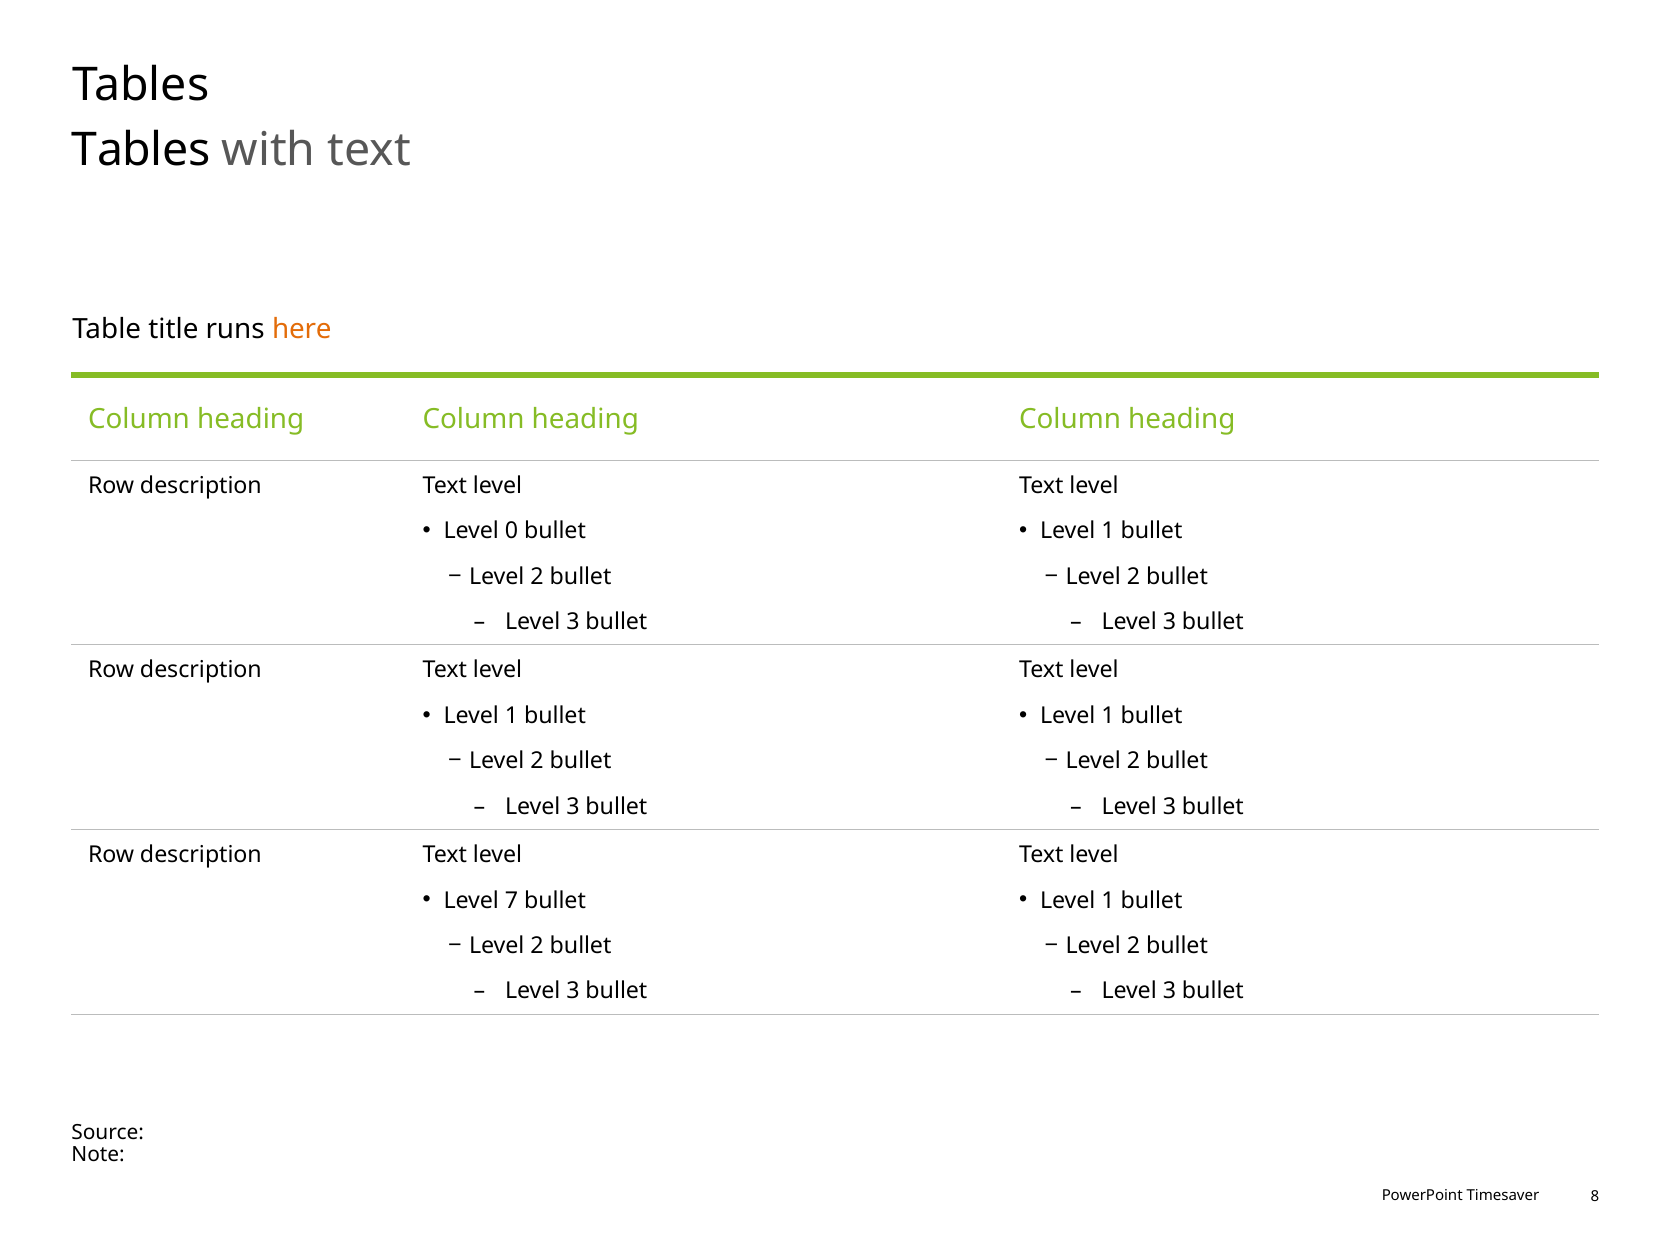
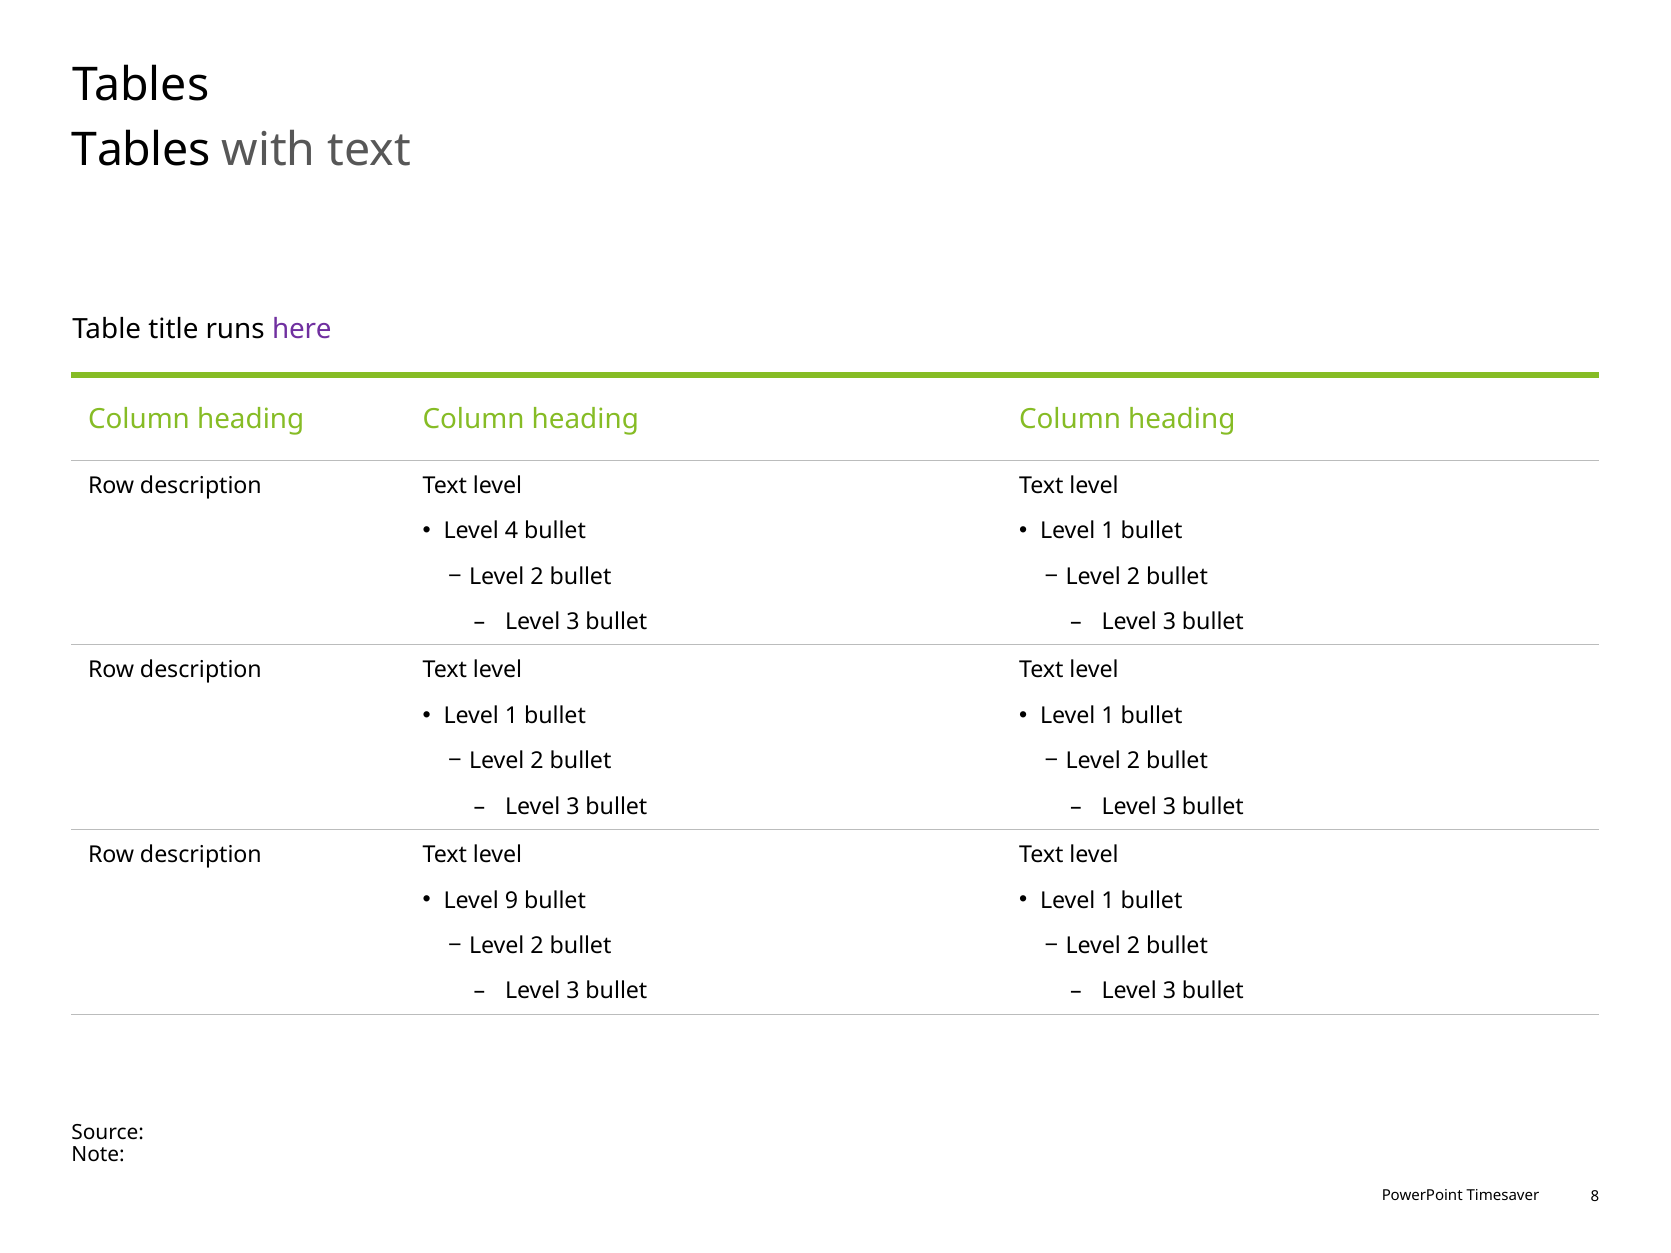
here colour: orange -> purple (302, 329)
0: 0 -> 4 (512, 531)
7: 7 -> 9 (512, 901)
